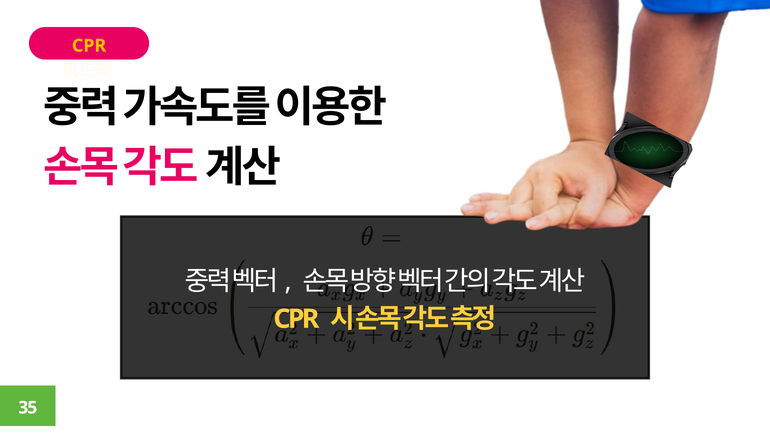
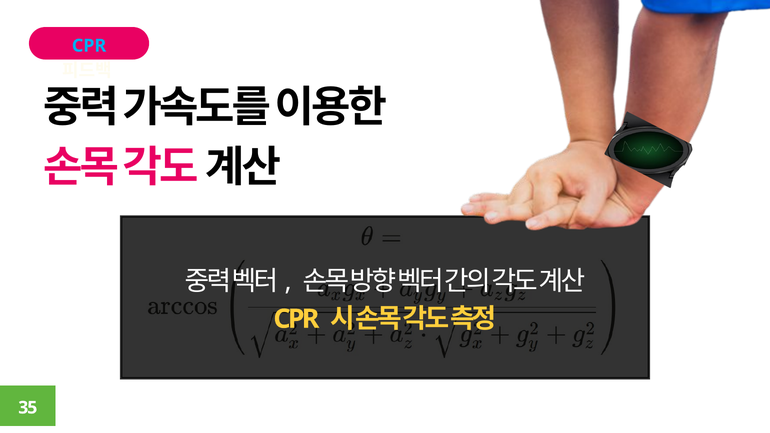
CPR colour: yellow -> light blue (89, 46)
